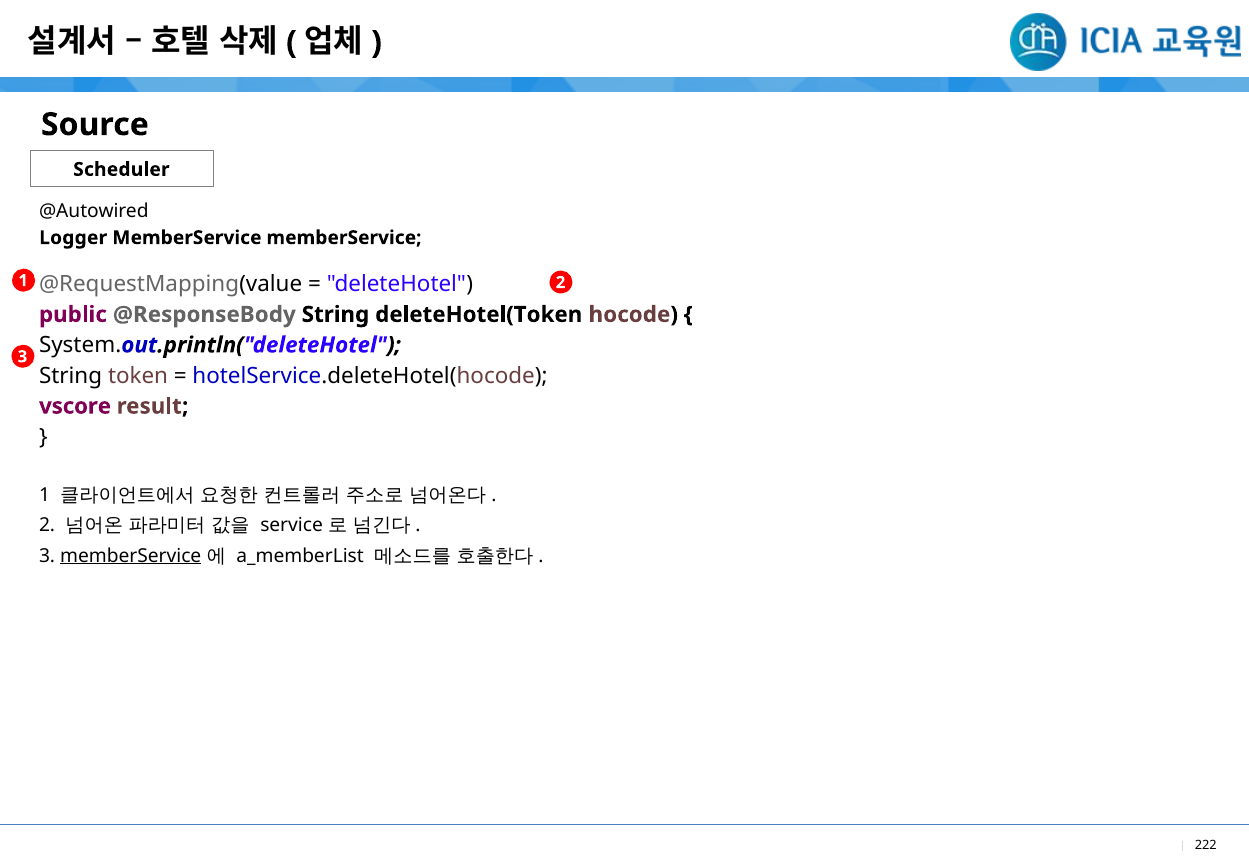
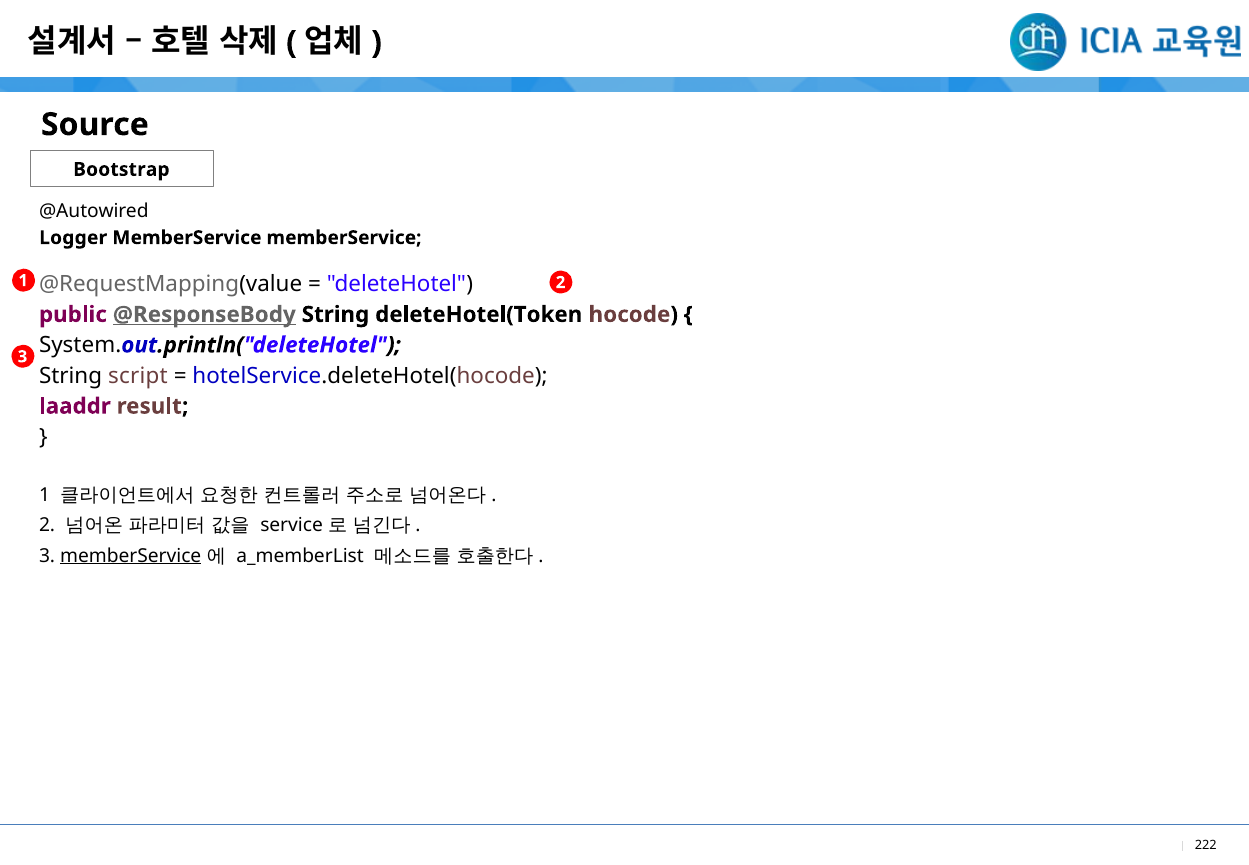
Scheduler: Scheduler -> Bootstrap (121, 169)
@ResponseBody underline: none -> present (204, 314)
token: token -> script (138, 376)
vscore: vscore -> laaddr (75, 406)
